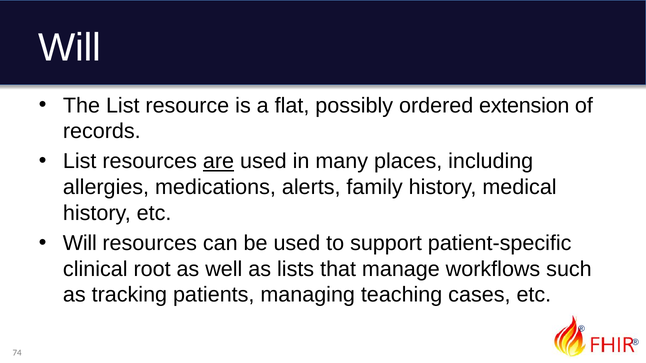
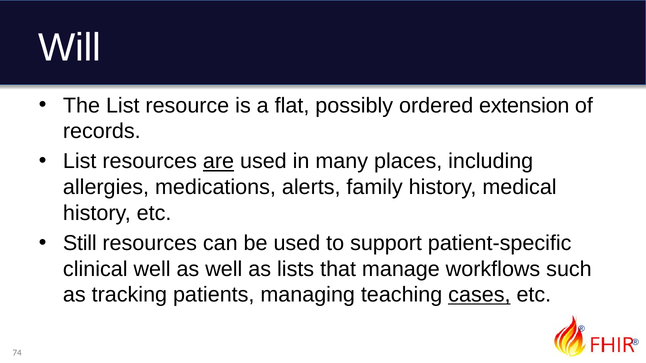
Will: Will -> Still (80, 243)
clinical root: root -> well (152, 269)
cases underline: none -> present (479, 295)
